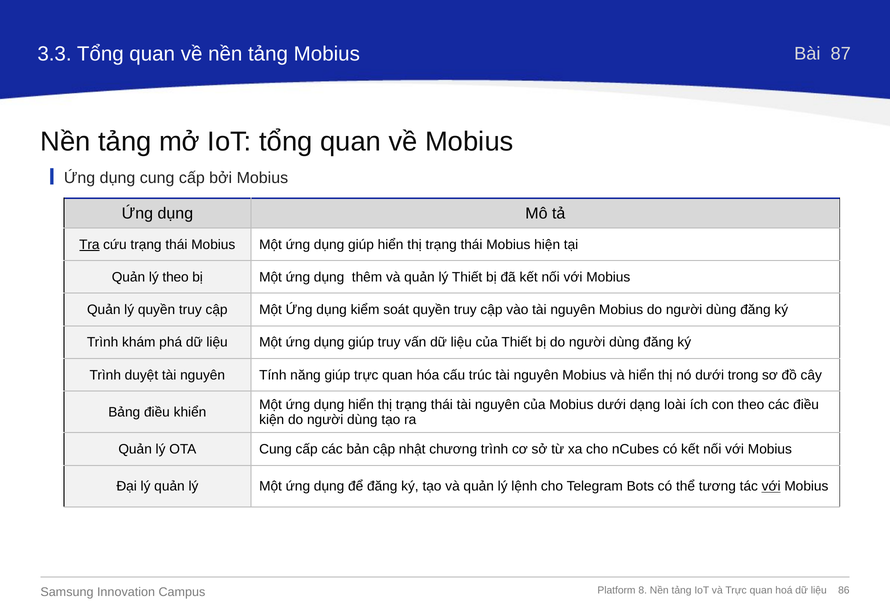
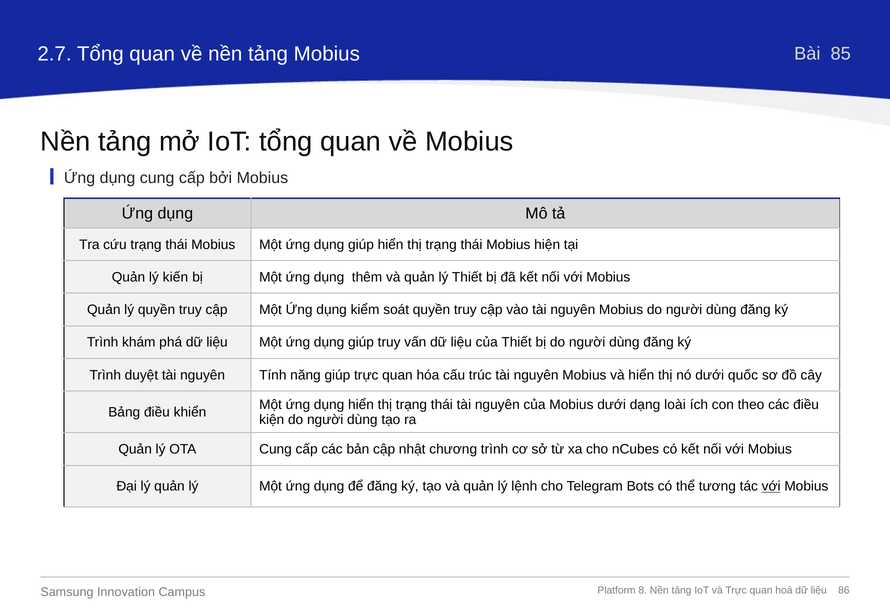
3.3: 3.3 -> 2.7 (54, 54)
87: 87 -> 85 (841, 54)
Tra underline: present -> none (89, 245)
lý theo: theo -> kiến (175, 277)
trong: trong -> quốc (743, 375)
